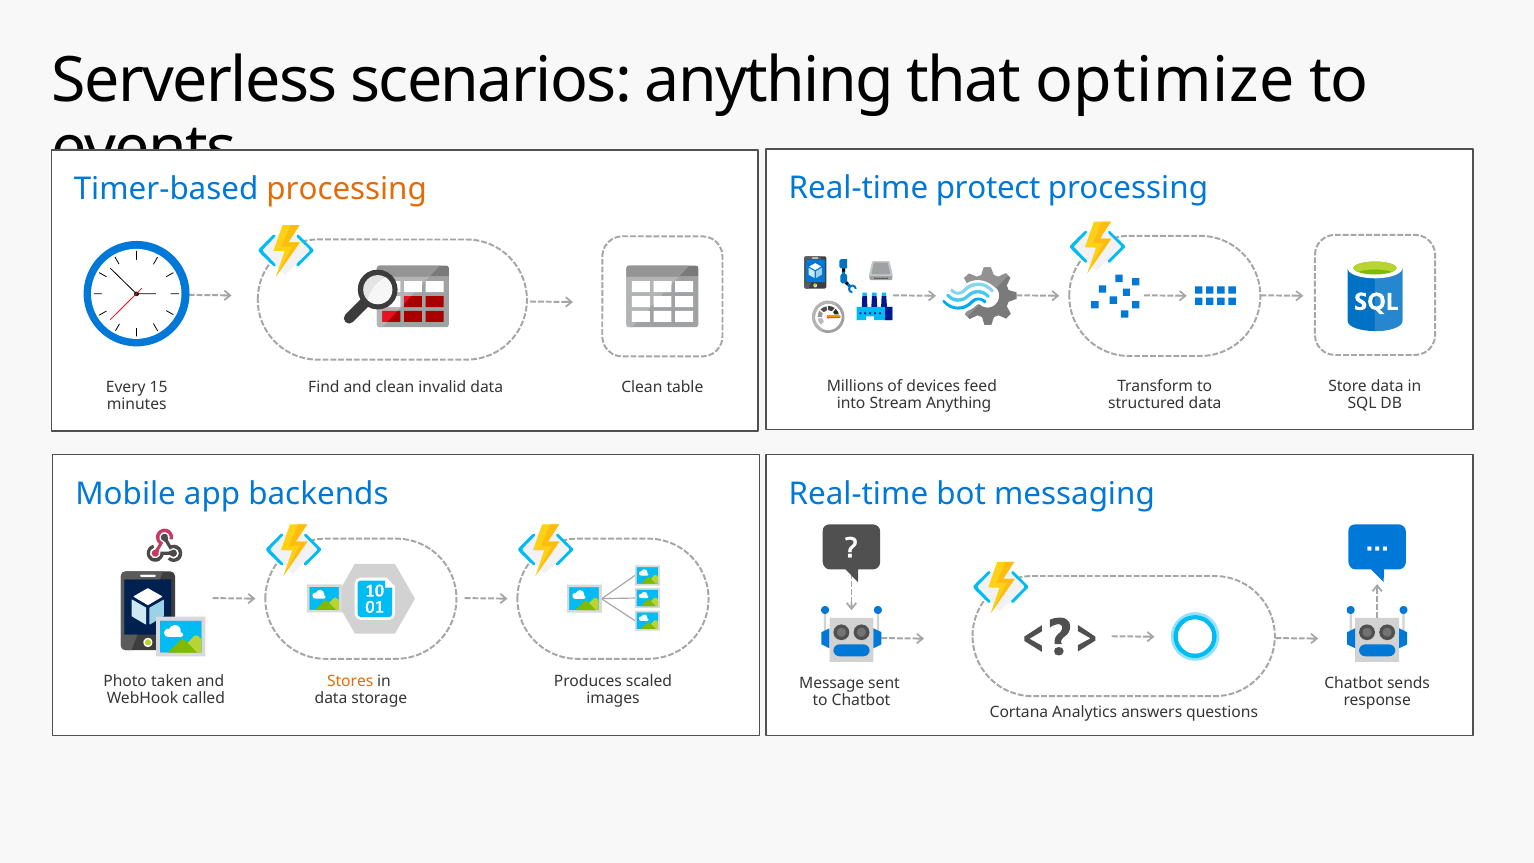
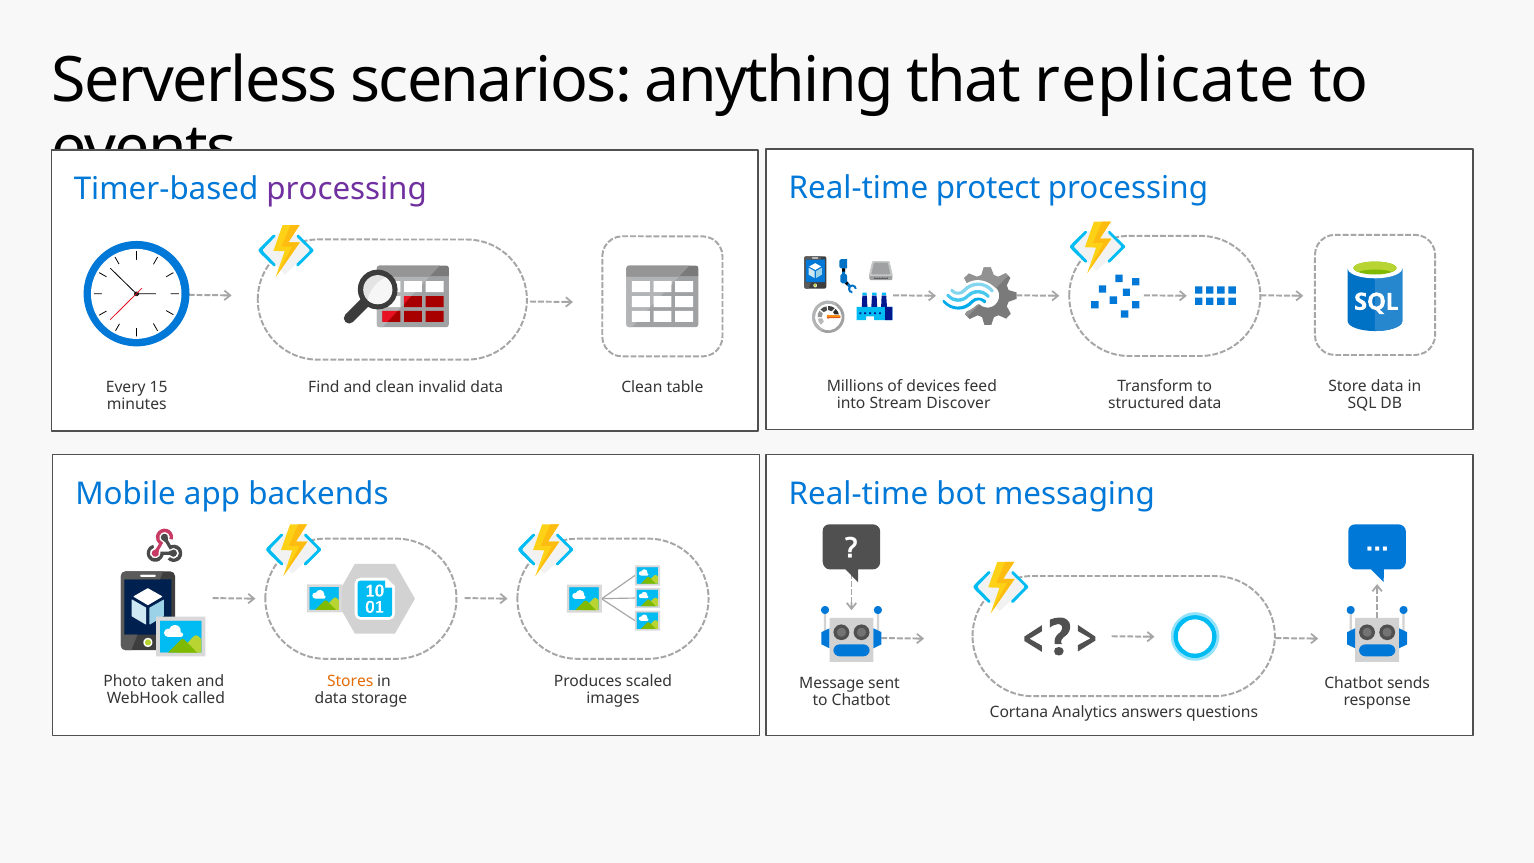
optimize: optimize -> replicate (1165, 81)
processing colour: orange -> purple (347, 189)
Stream Anything: Anything -> Discover (959, 403)
